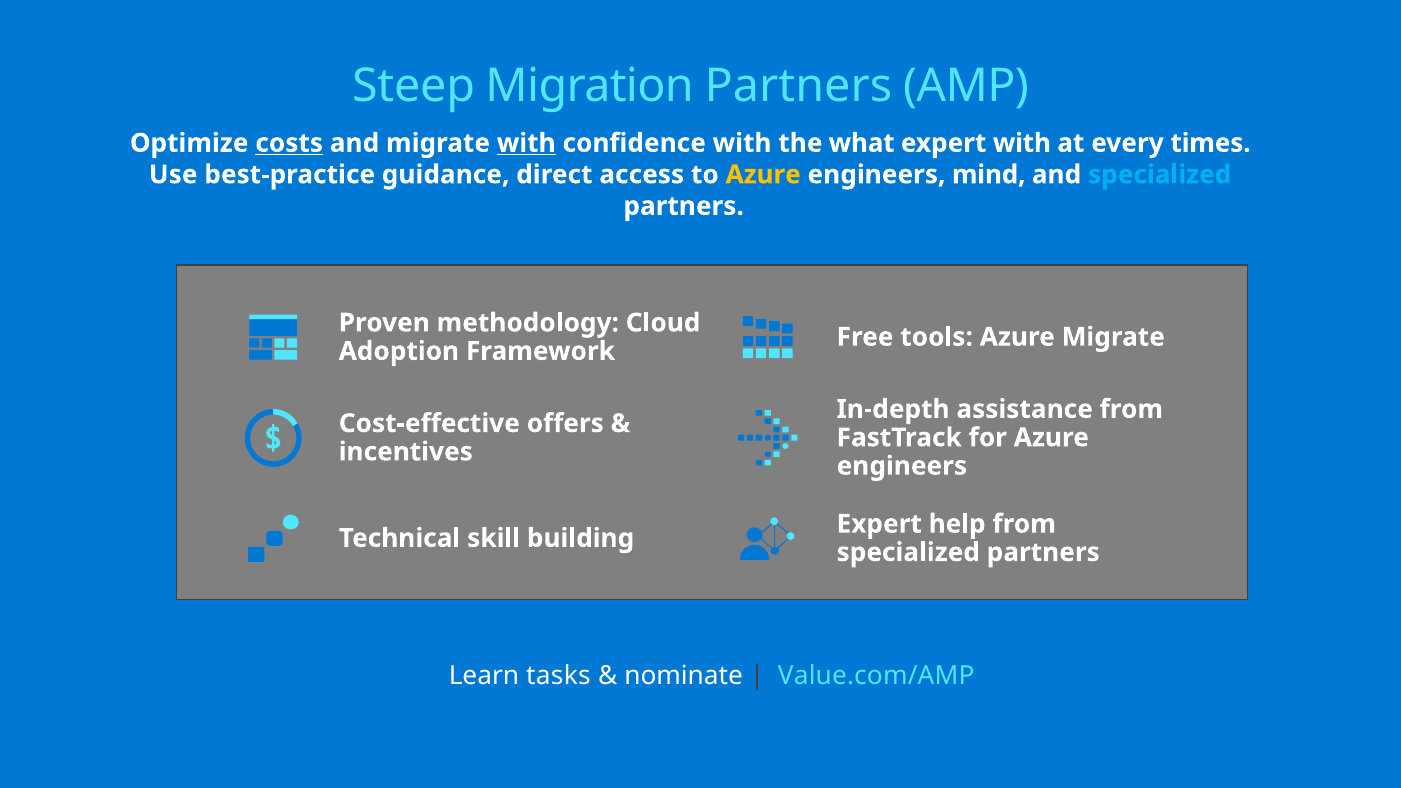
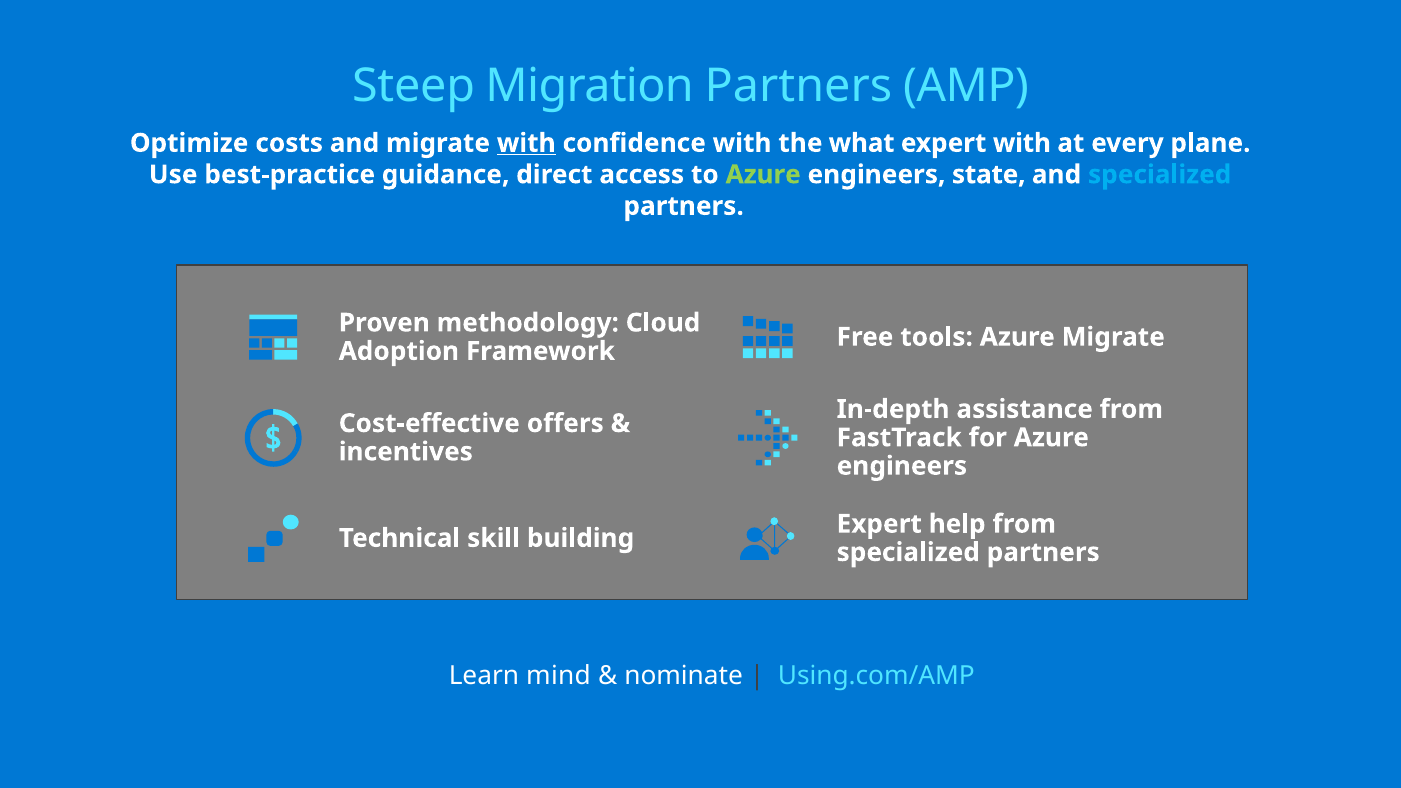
costs underline: present -> none (289, 143)
times: times -> plane (1210, 143)
Azure colour: yellow -> light green (763, 175)
mind: mind -> state (989, 175)
tasks: tasks -> mind (558, 676)
Value.com/AMP: Value.com/AMP -> Using.com/AMP (876, 676)
